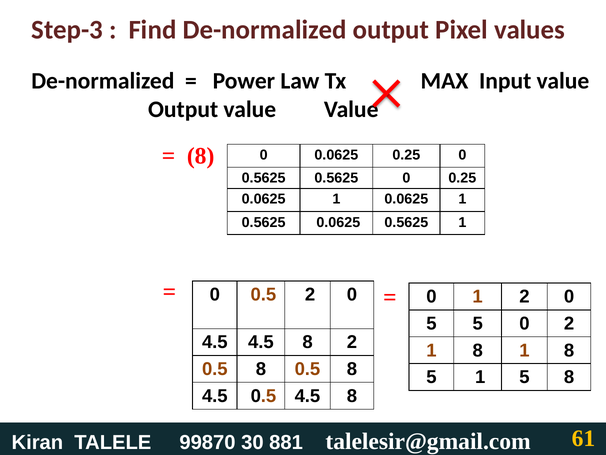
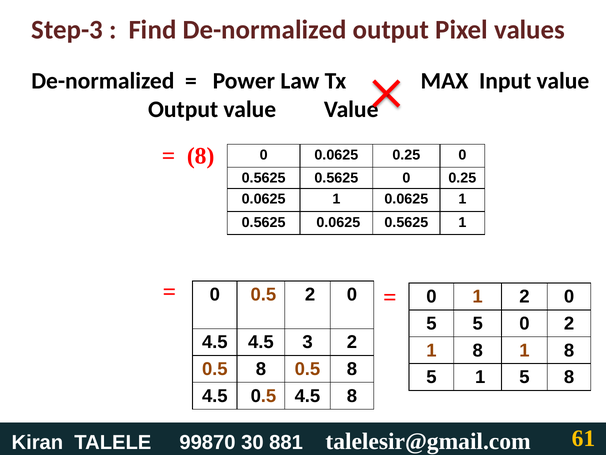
4.5 4.5 8: 8 -> 3 (308, 342)
